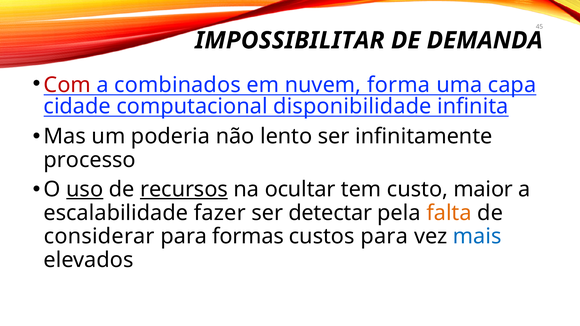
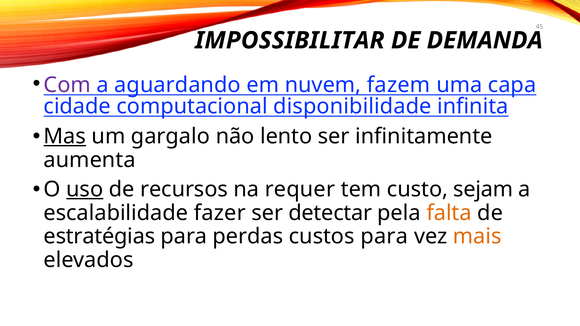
Com colour: red -> purple (67, 85)
combinados: combinados -> aguardando (178, 85)
forma: forma -> fazem (399, 85)
Mas underline: none -> present (65, 137)
poderia: poderia -> gargalo (170, 137)
processo: processo -> aumenta (90, 160)
recursos underline: present -> none (184, 190)
ocultar: ocultar -> requer (300, 190)
maior: maior -> sejam (483, 190)
considerar: considerar -> estratégias (99, 237)
formas: formas -> perdas (248, 237)
mais colour: blue -> orange (477, 237)
